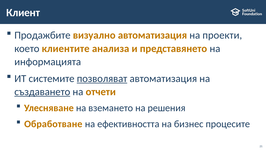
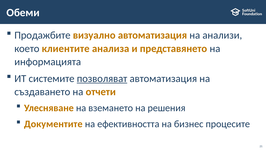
Клиент: Клиент -> Обеми (23, 13)
проекти: проекти -> анализи (222, 35)
създаването underline: present -> none (42, 92)
Обработване: Обработване -> Документите (53, 124)
